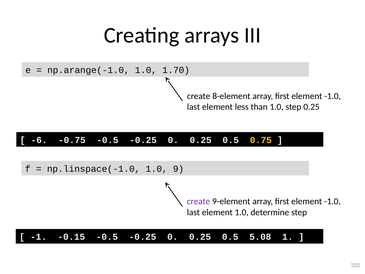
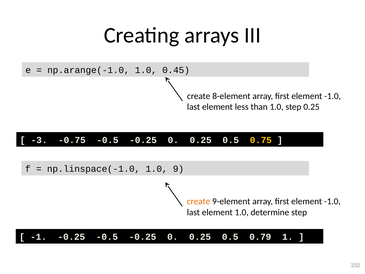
1.70: 1.70 -> 0.45 (176, 70)
-6: -6 -> -3 (39, 140)
create colour: purple -> orange (199, 201)
-1 -0.15: -0.15 -> -0.25 (71, 237)
5.08: 5.08 -> 0.79 (260, 237)
